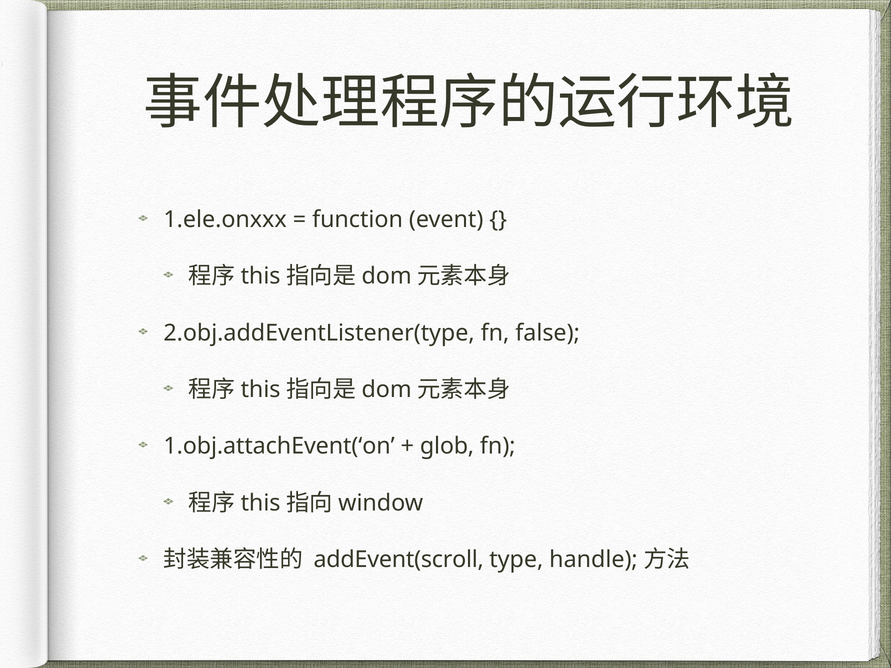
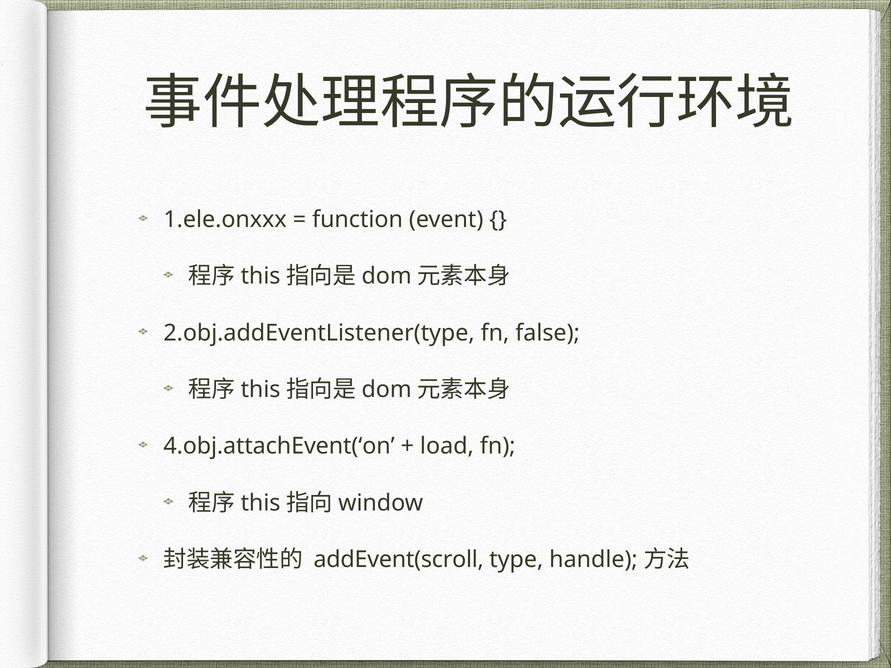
1.obj.attachEvent(‘on: 1.obj.attachEvent(‘on -> 4.obj.attachEvent(‘on (279, 446)
glob: glob -> load (447, 446)
